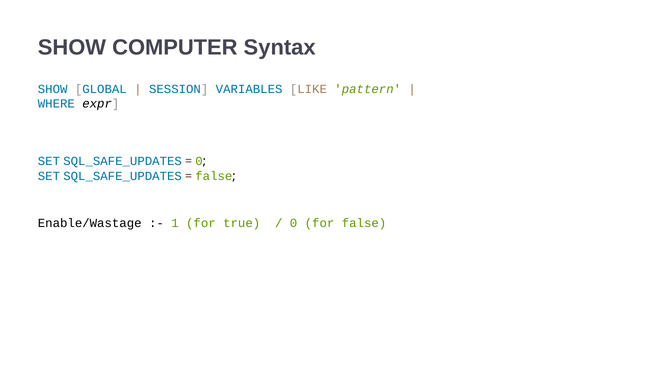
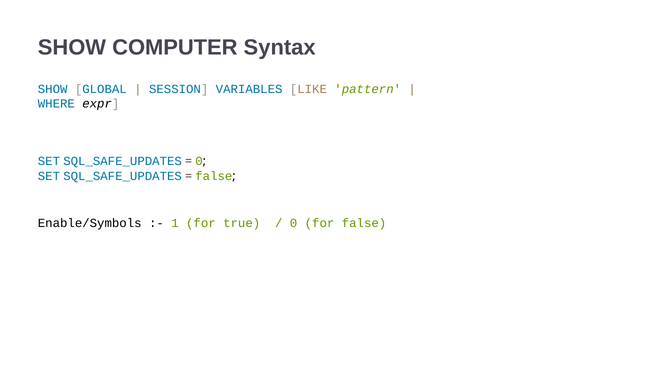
Enable/Wastage: Enable/Wastage -> Enable/Symbols (90, 223)
